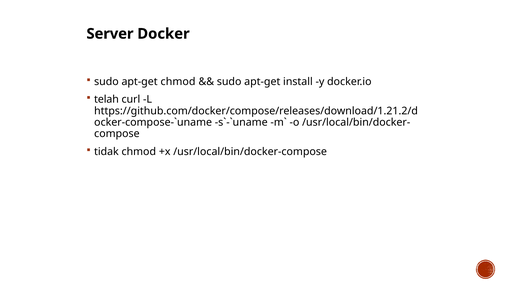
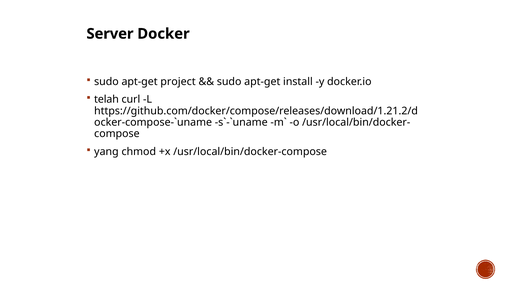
apt-get chmod: chmod -> project (178, 82)
tidak: tidak -> yang (106, 152)
